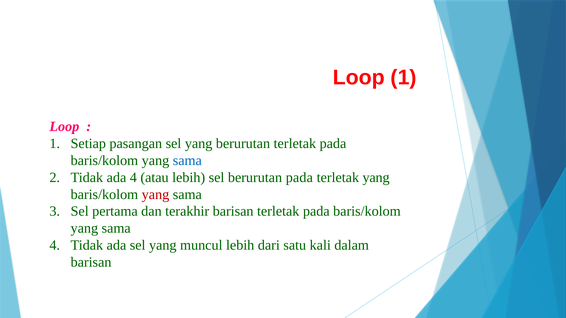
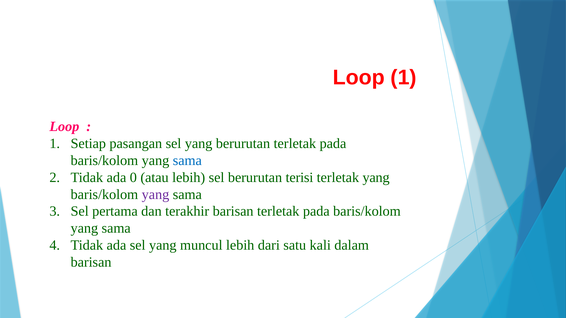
ada 4: 4 -> 0 (133, 178)
berurutan pada: pada -> terisi (299, 178)
yang colour: red -> purple (156, 195)
